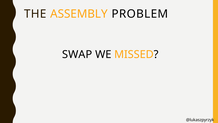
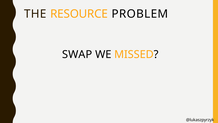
ASSEMBLY: ASSEMBLY -> RESOURCE (79, 14)
